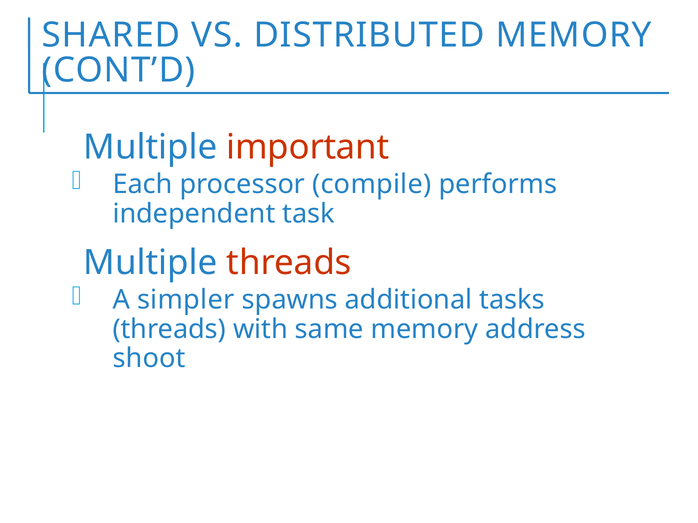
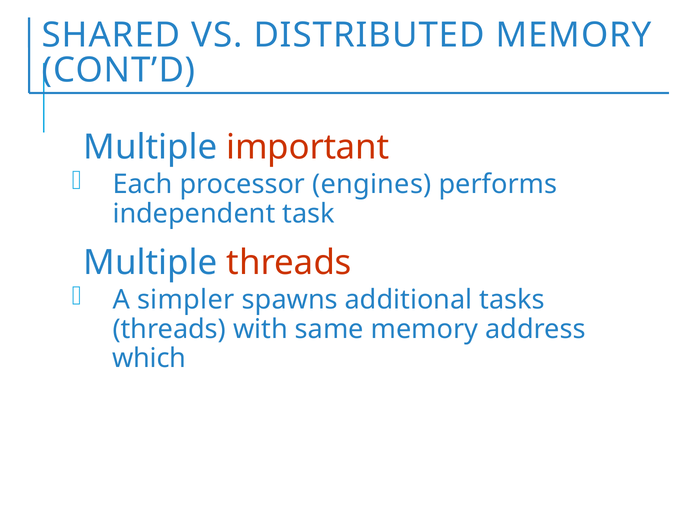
compile: compile -> engines (372, 185)
shoot: shoot -> which (149, 359)
